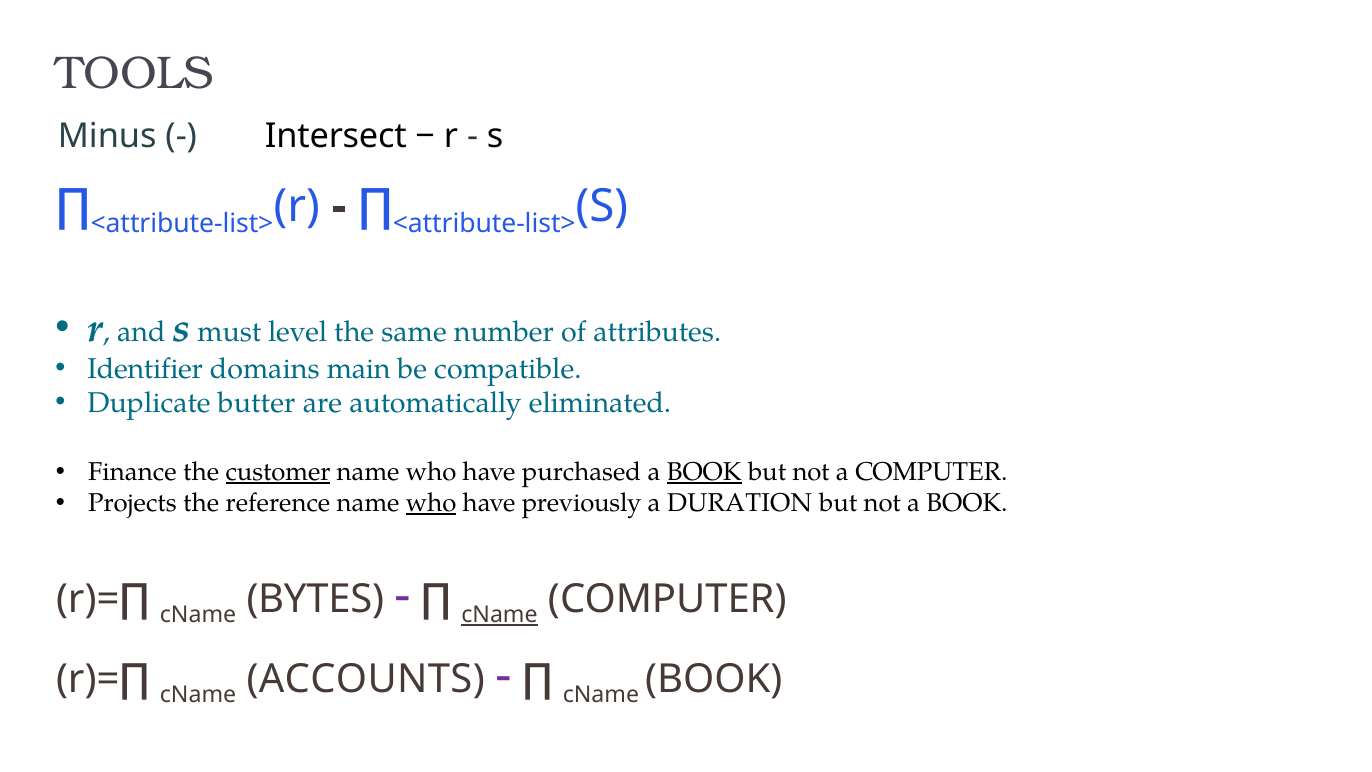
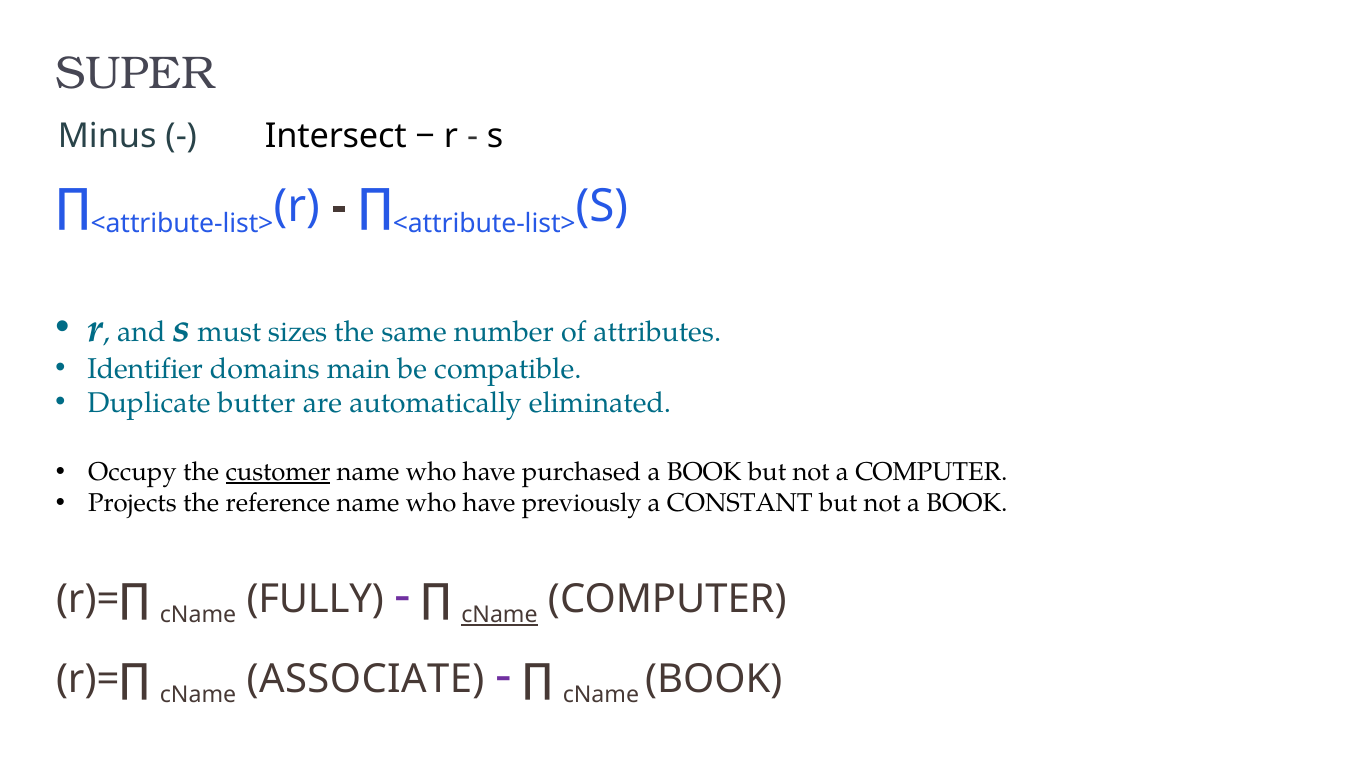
TOOLS: TOOLS -> SUPER (135, 74)
level: level -> sizes (298, 332)
Finance: Finance -> Occupy (132, 472)
BOOK underline: present -> none (704, 472)
who underline: present -> none (431, 503)
DURATION: DURATION -> CONSTANT (740, 503)
BYTES: BYTES -> FULLY (315, 599)
ACCOUNTS: ACCOUNTS -> ASSOCIATE (366, 679)
